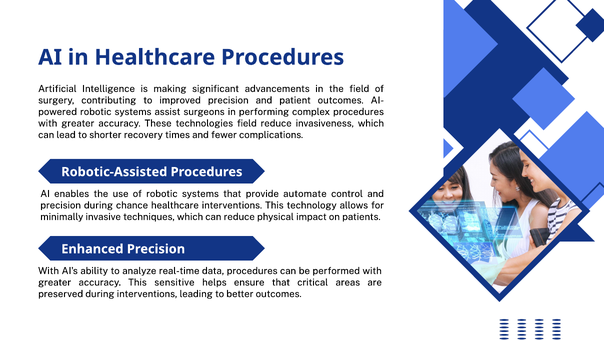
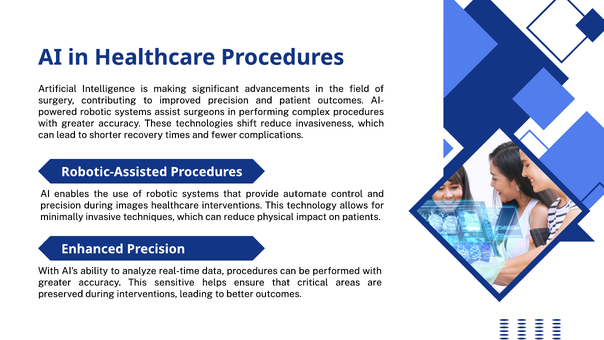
technologies field: field -> shift (247, 123)
chance: chance -> images (132, 205)
